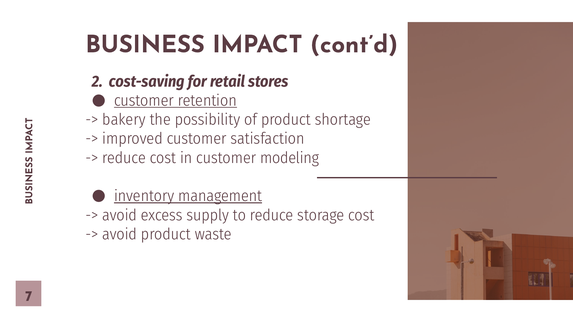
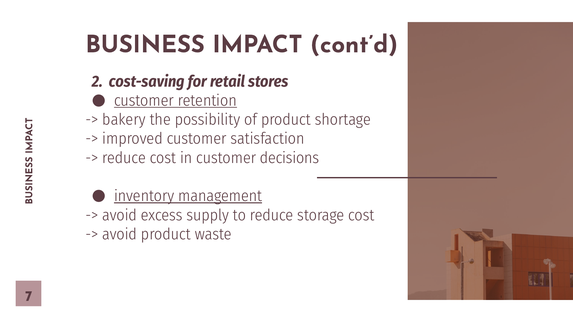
modeling: modeling -> decisions (290, 158)
